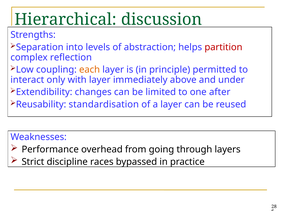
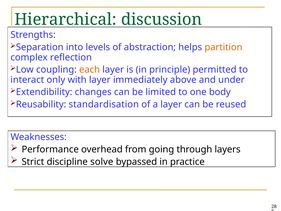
partition colour: red -> orange (223, 47)
after: after -> body (220, 92)
races: races -> solve (102, 162)
